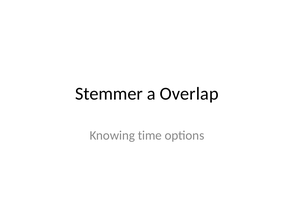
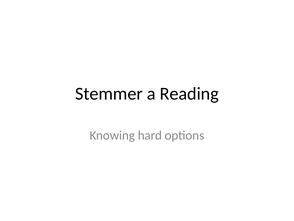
Overlap: Overlap -> Reading (189, 93)
time: time -> hard (150, 135)
